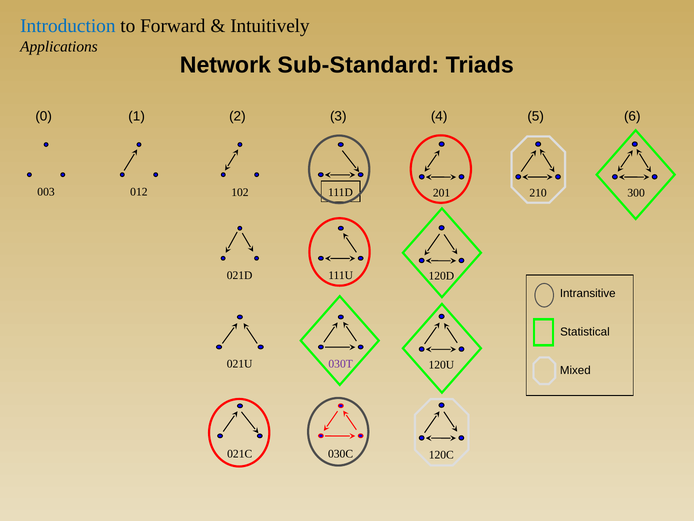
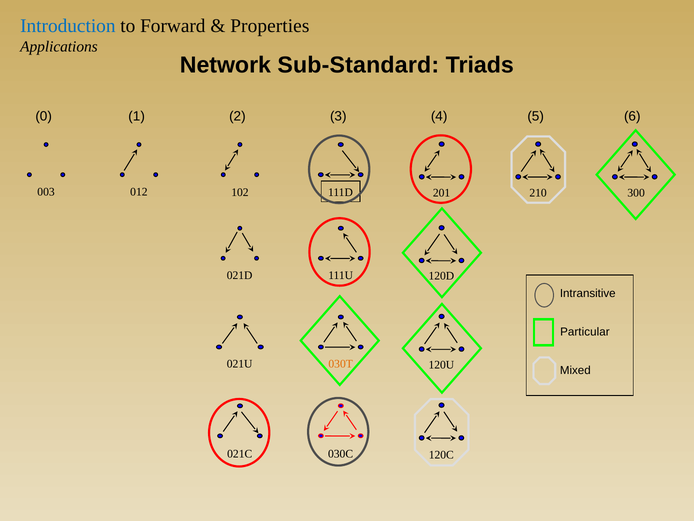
Intuitively: Intuitively -> Properties (270, 26)
Statistical: Statistical -> Particular (585, 332)
030T colour: purple -> orange (341, 364)
